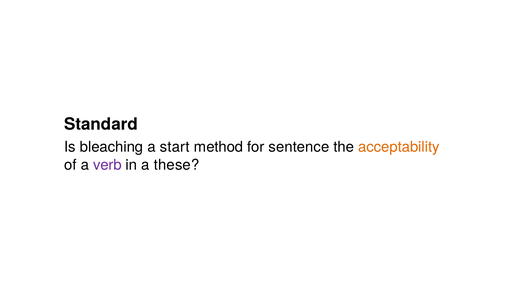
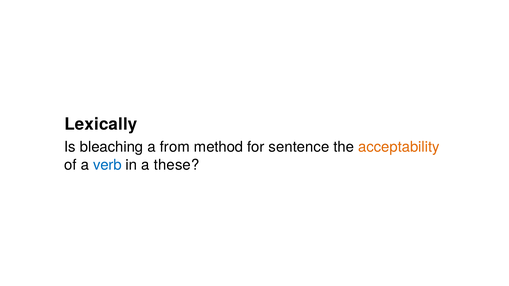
Standard: Standard -> Lexically (101, 124)
start: start -> from (175, 147)
verb colour: purple -> blue (107, 165)
